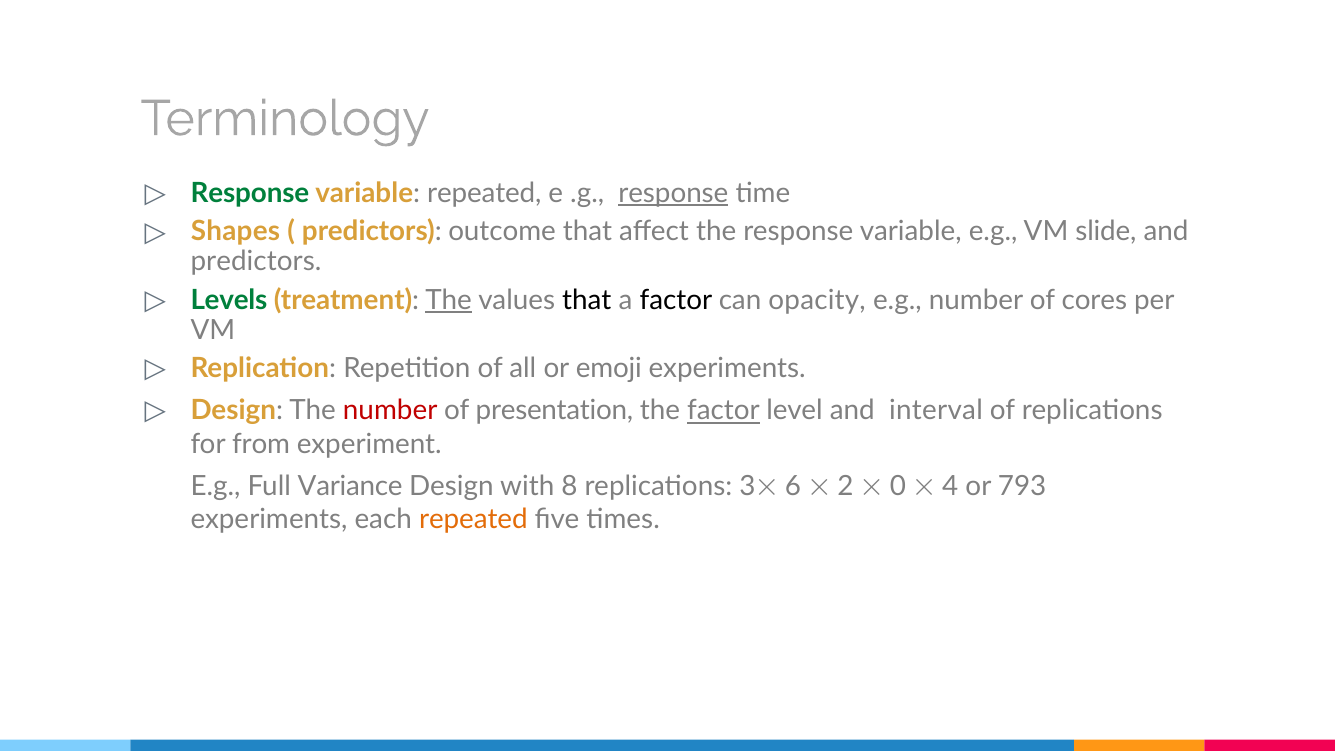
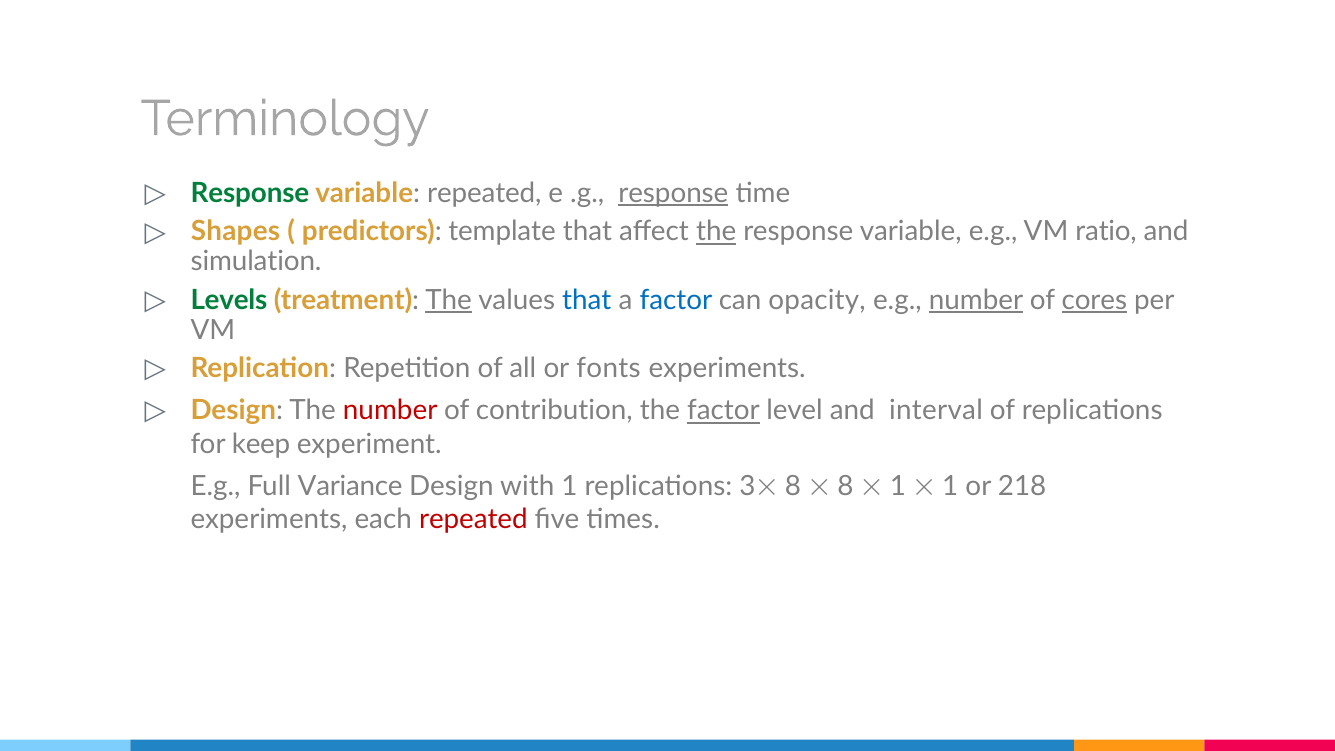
outcome: outcome -> template (502, 232)
the underline: none -> present (716, 232)
slide: slide -> ratio (1106, 232)
predictors: predictors -> simulation (256, 262)
that colour: black -> blue (587, 300)
factor colour: black -> blue (676, 300)
number underline: none -> present (976, 300)
cores underline: none -> present (1094, 300)
emoji: emoji -> fonts (609, 369)
presentation: presentation -> contribution (554, 411)
from: from -> keep (261, 444)
with 8: 8 -> 1 (569, 486)
3 6: 6 -> 8 (793, 486)
2: 2 -> 8 (845, 486)
0: 0 -> 1 (898, 486)
4: 4 -> 1 (950, 486)
793: 793 -> 218 (1022, 486)
repeated colour: orange -> red (473, 519)
